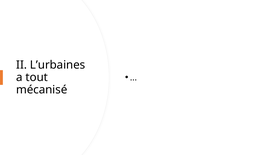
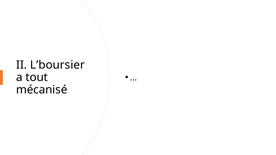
L’urbaines: L’urbaines -> L’boursier (58, 65)
